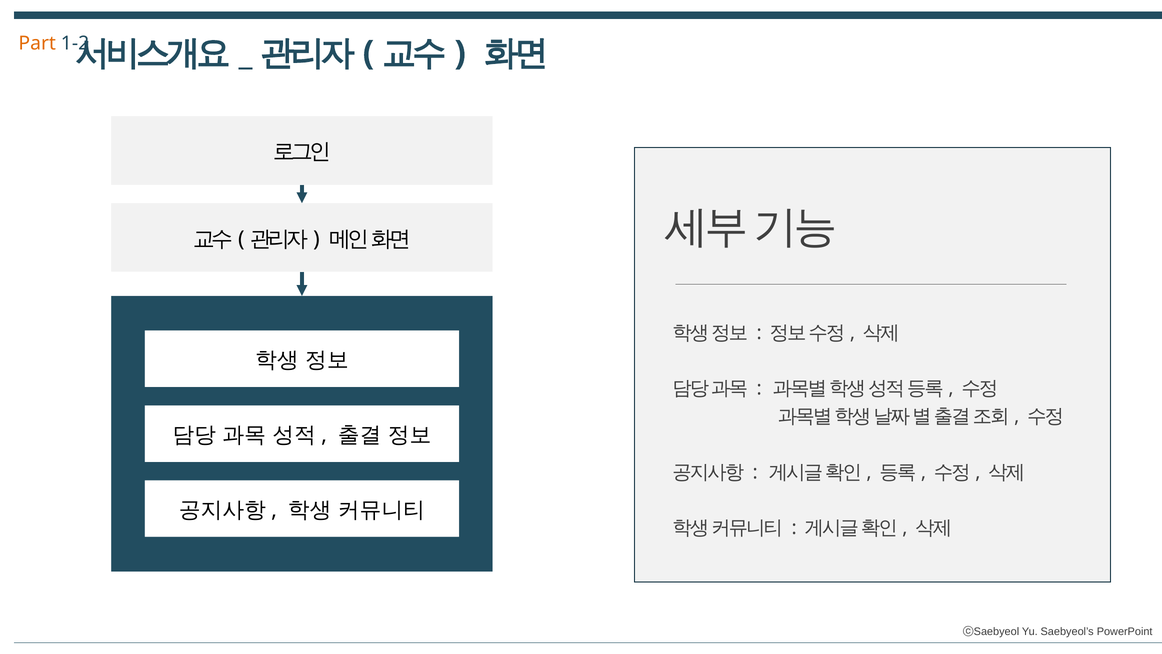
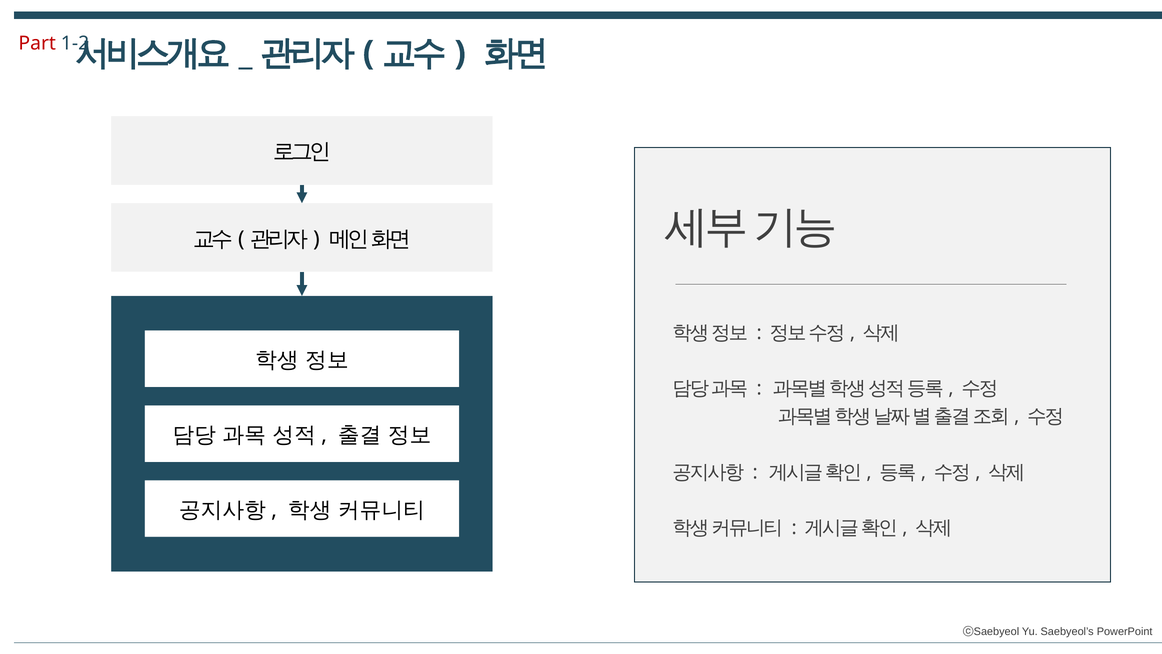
Part colour: orange -> red (37, 43)
